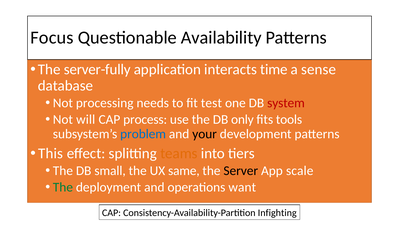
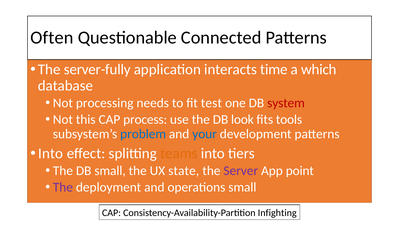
Focus: Focus -> Often (52, 38)
Availability: Availability -> Connected (221, 38)
sense: sense -> which (319, 69)
will: will -> this (86, 119)
only: only -> look (242, 119)
your colour: black -> blue (205, 134)
This: This -> Into (51, 153)
same: same -> state (184, 170)
Server colour: black -> purple (241, 170)
scale: scale -> point (300, 170)
The colour: green -> purple (63, 187)
operations want: want -> small (242, 187)
